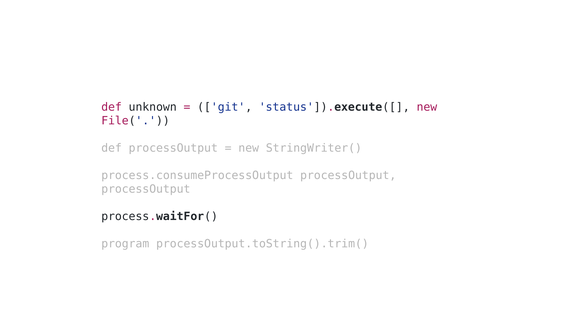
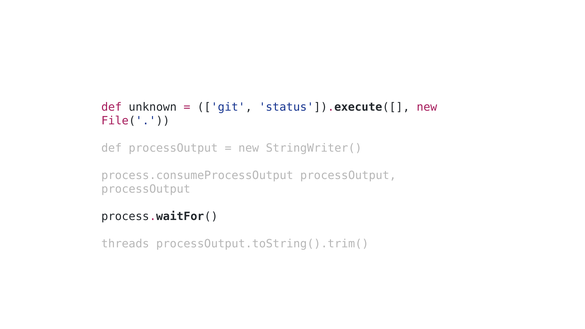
program: program -> threads (125, 244)
